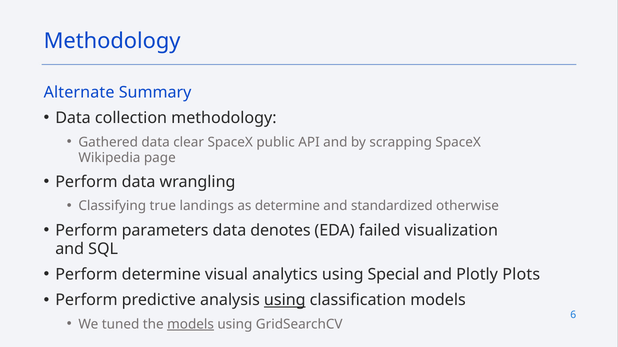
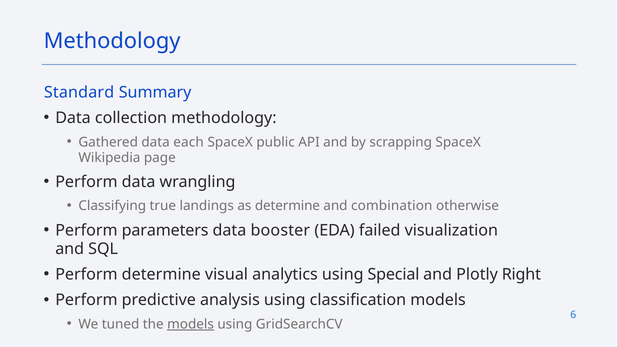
Alternate: Alternate -> Standard (79, 92)
clear: clear -> each (189, 142)
standardized: standardized -> combination (392, 206)
denotes: denotes -> booster (280, 231)
Plots: Plots -> Right (521, 275)
using underline: present -> none (285, 301)
